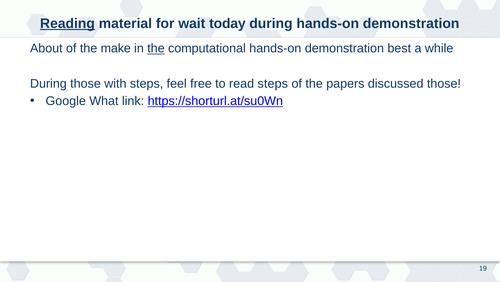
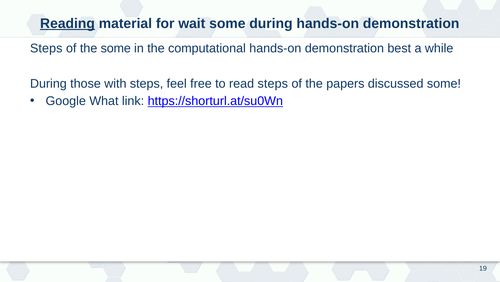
wait today: today -> some (227, 23)
About: About -> Steps (46, 48)
the make: make -> some (116, 48)
the underline: present -> none (156, 48)
discussed those: those -> some (444, 83)
